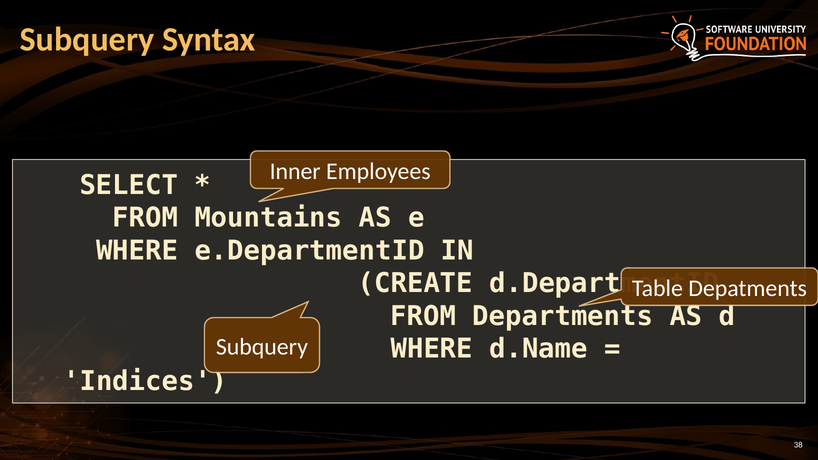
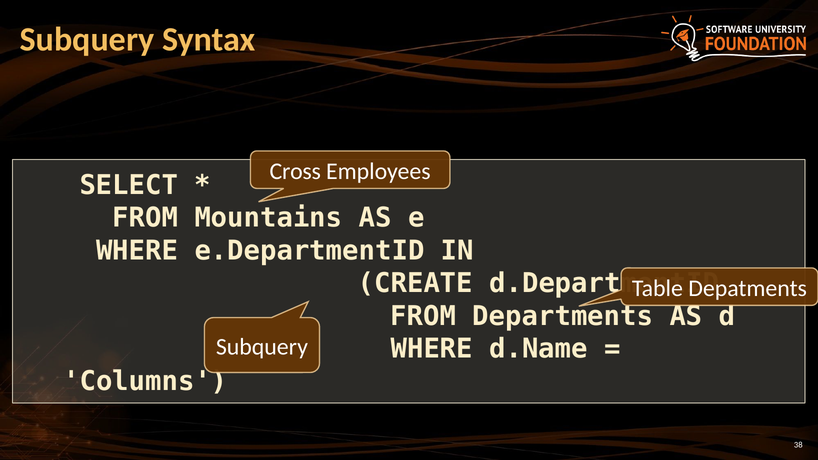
Inner: Inner -> Cross (295, 171)
Indices: Indices -> Columns (145, 382)
